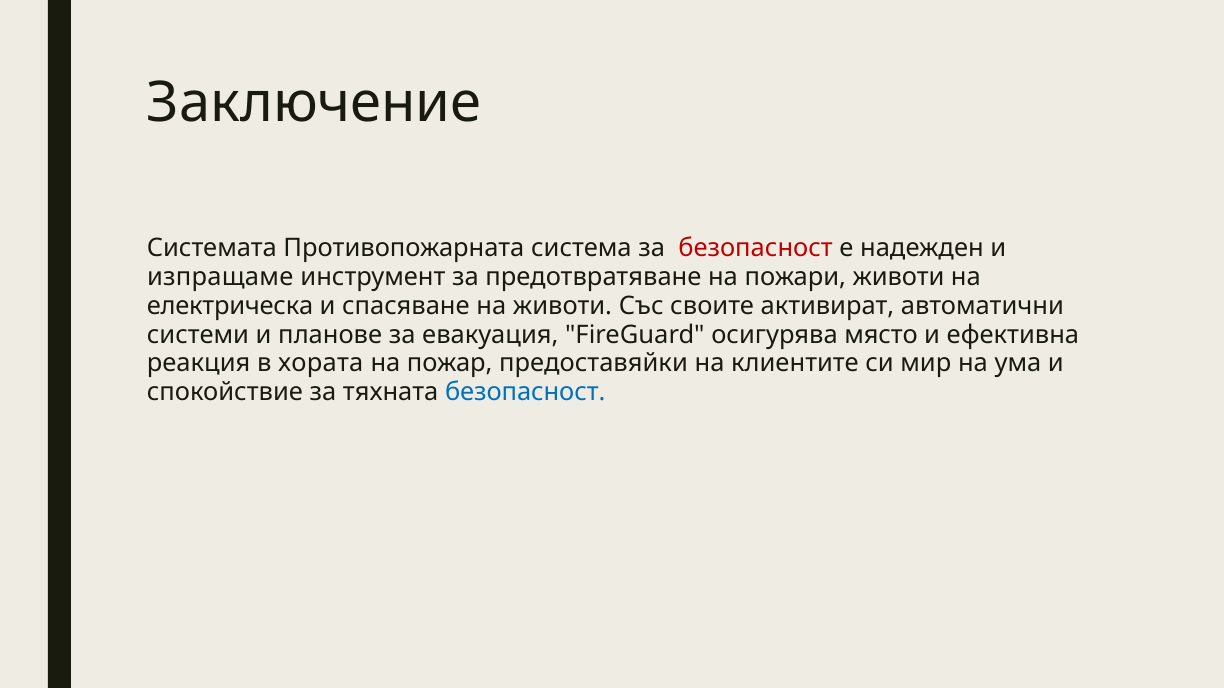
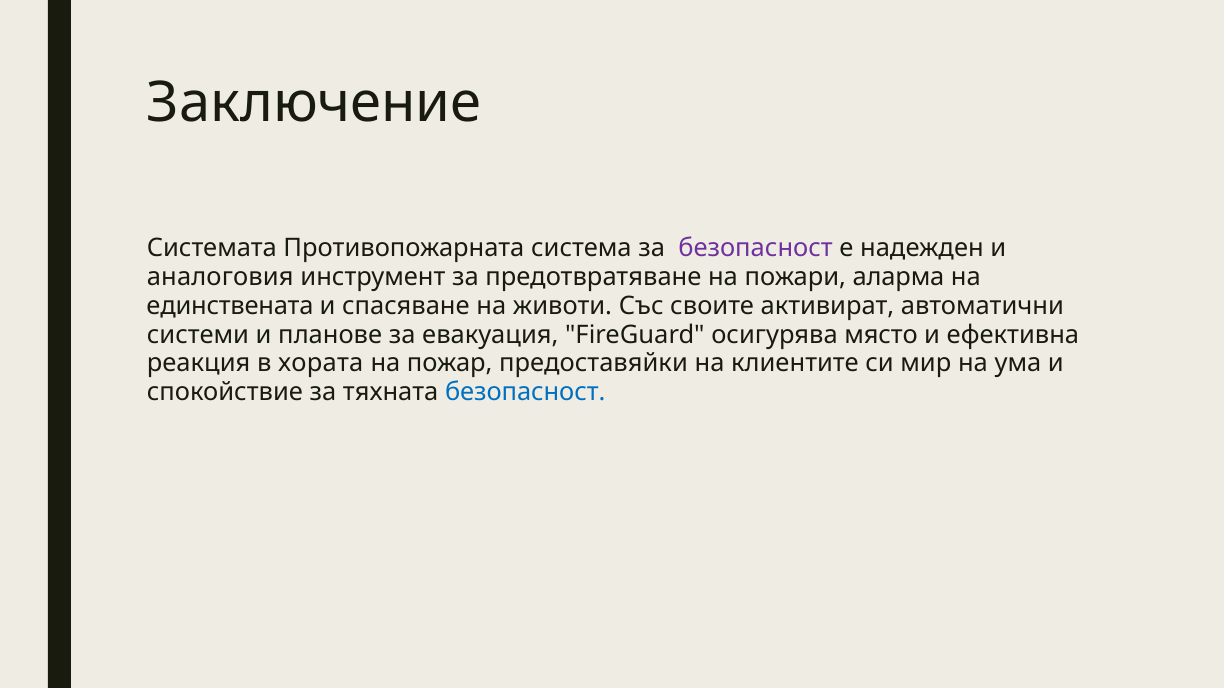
безопасност colour: red -> purple (756, 249)
изпращаме: изпращаме -> аналоговия (220, 277)
пожари животи: животи -> аларма (899, 277)
електрическа: електрическа -> единствената (230, 306)
